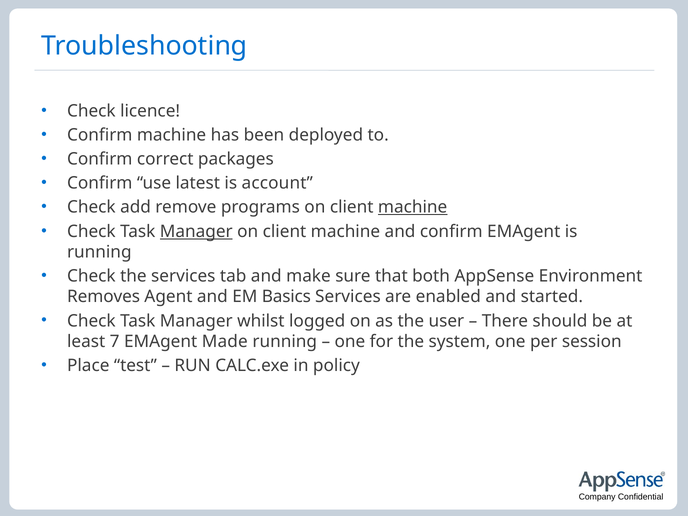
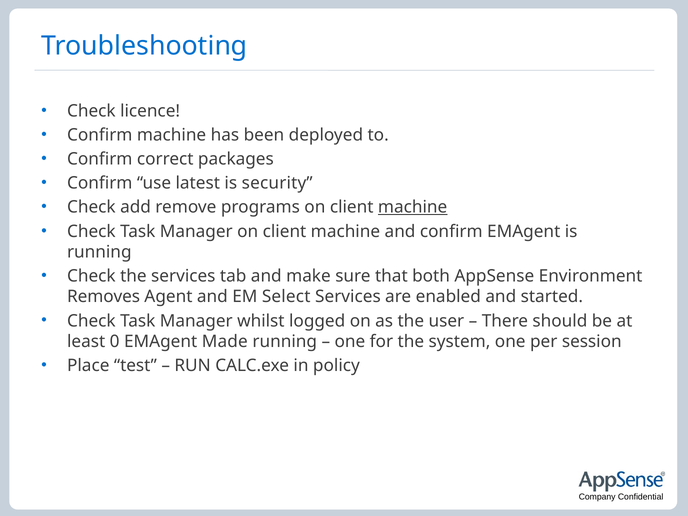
account: account -> security (277, 183)
Manager underline: present -> none (196, 231)
Basics: Basics -> Select (286, 297)
7: 7 -> 0 (115, 341)
